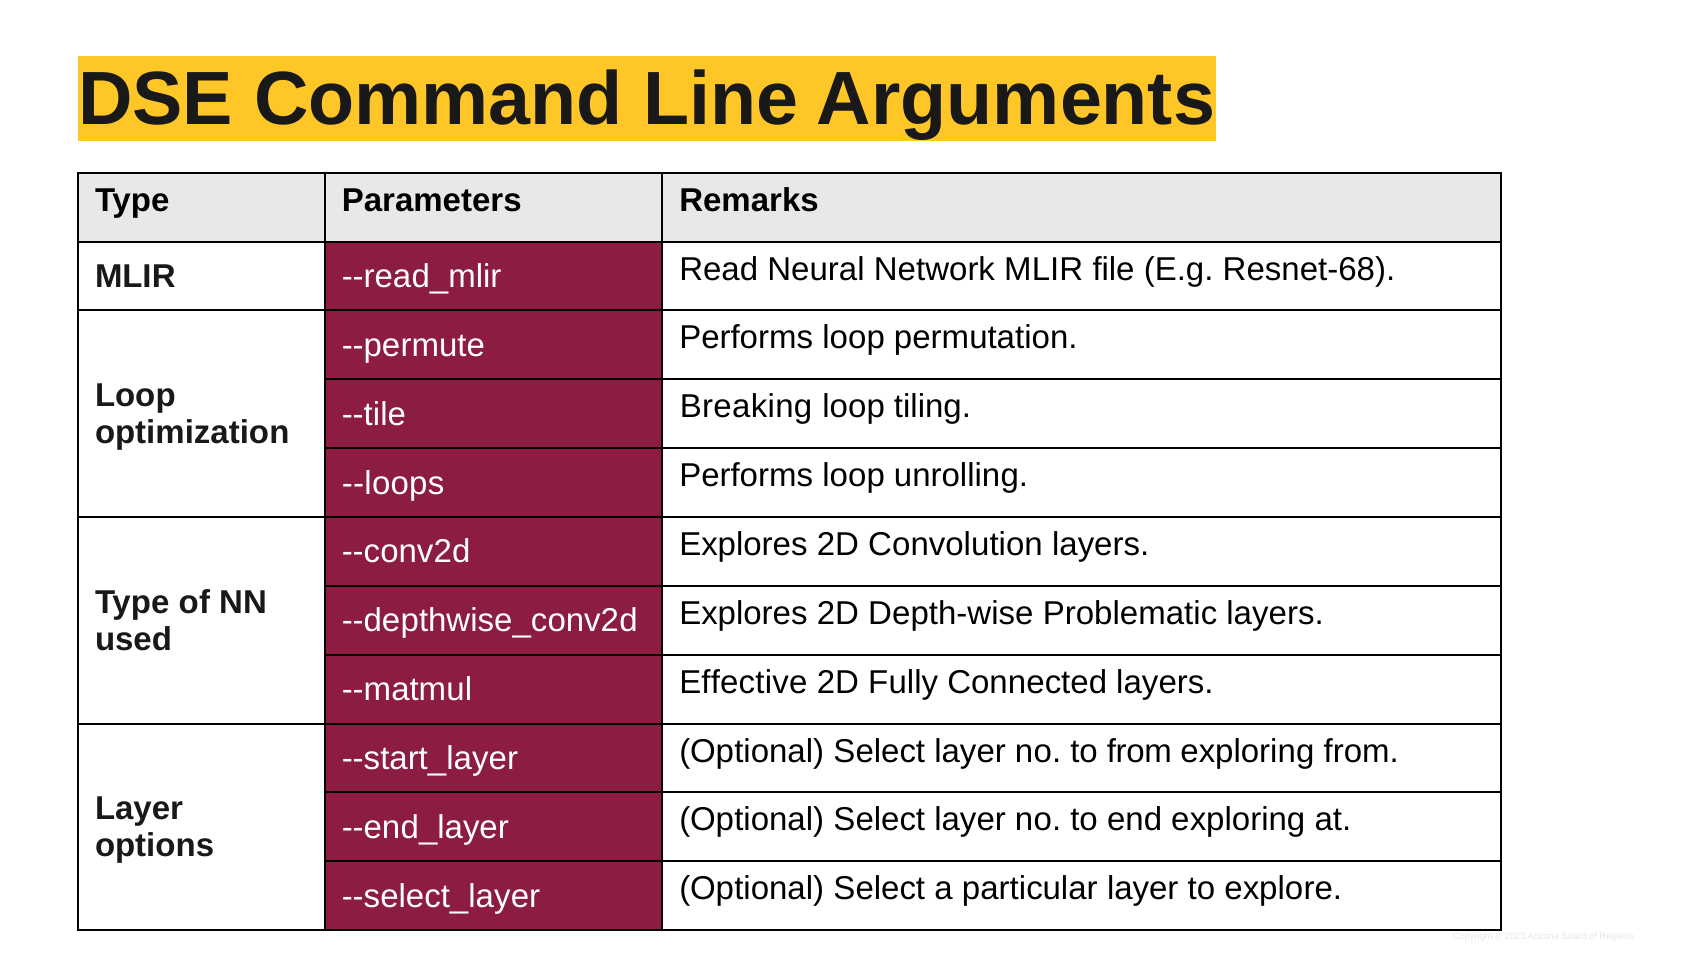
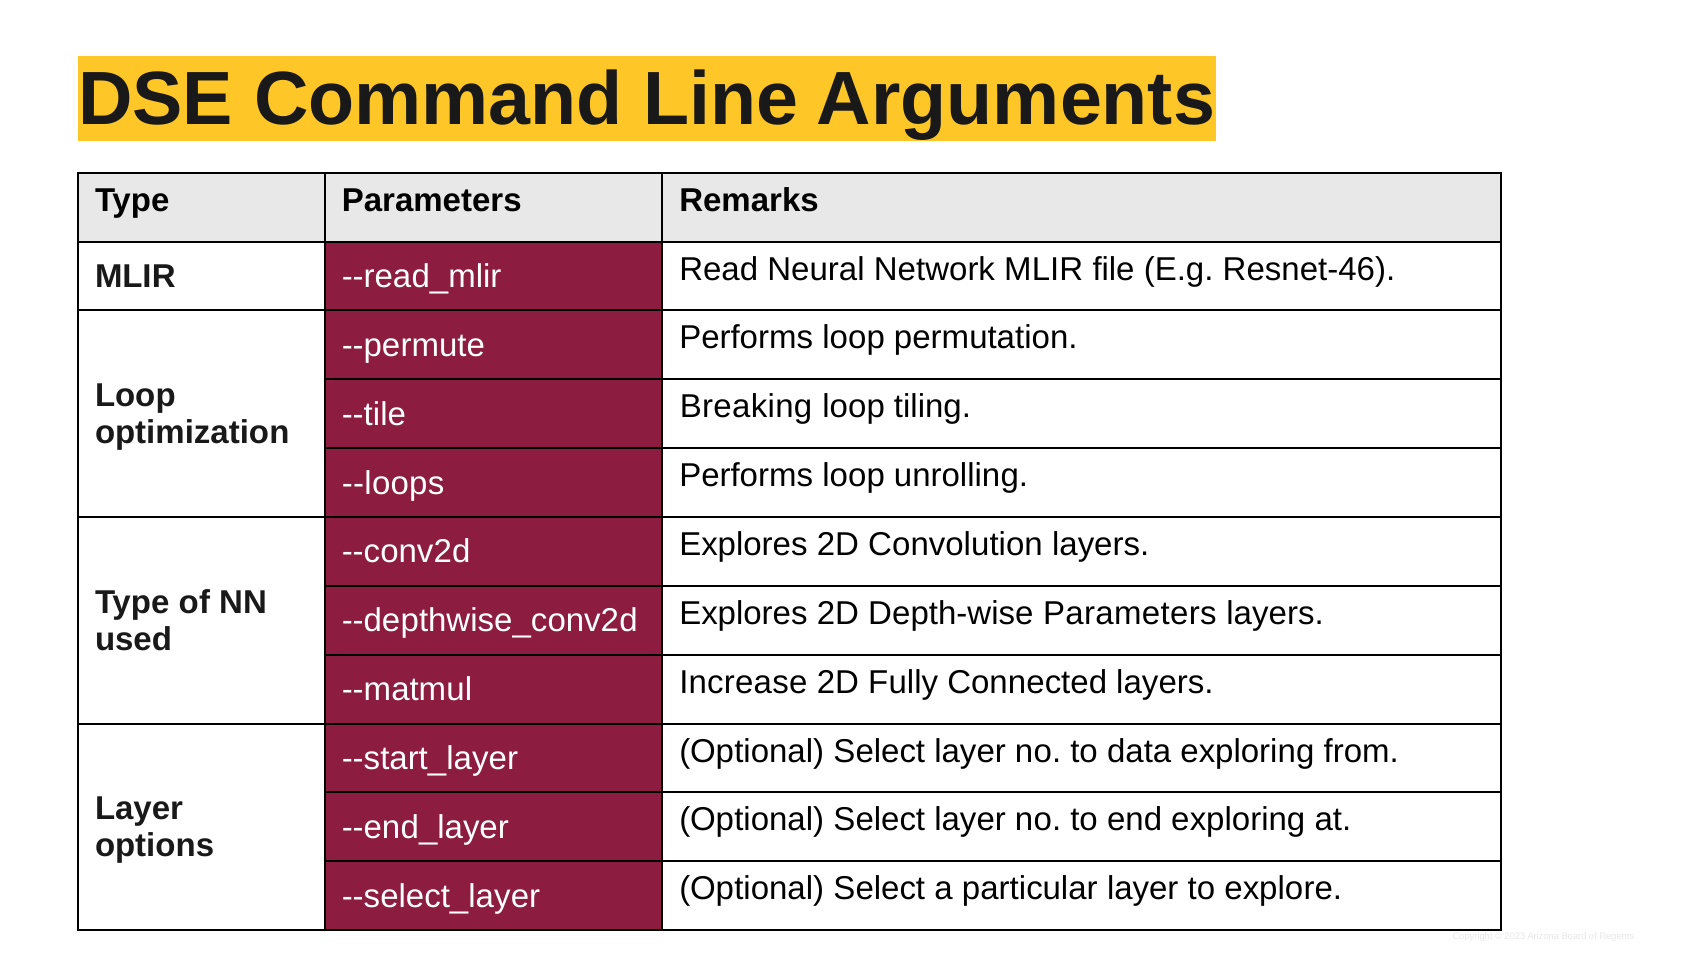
Resnet-68: Resnet-68 -> Resnet-46 (1309, 269)
Depth-wise Problematic: Problematic -> Parameters (1130, 613)
Effective: Effective -> Increase (743, 682)
to from: from -> data (1139, 751)
